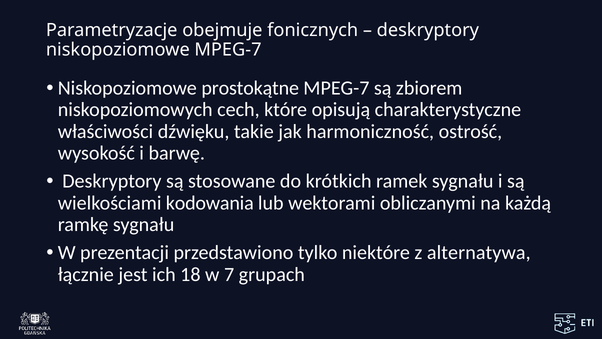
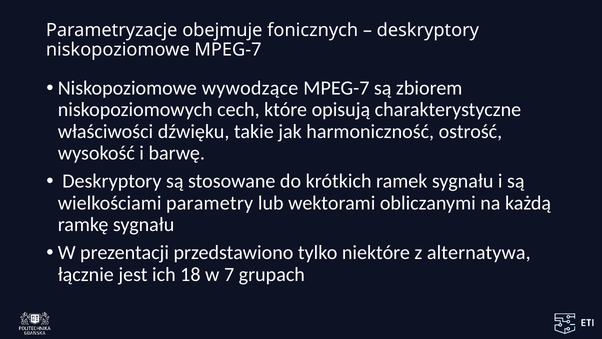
prostokątne: prostokątne -> wywodzące (250, 88)
kodowania: kodowania -> parametry (210, 203)
